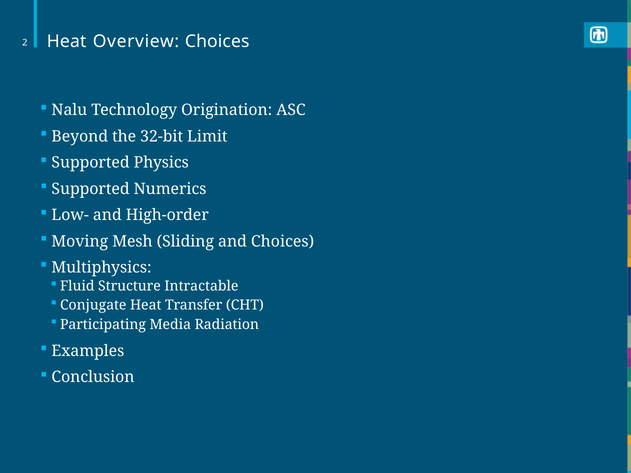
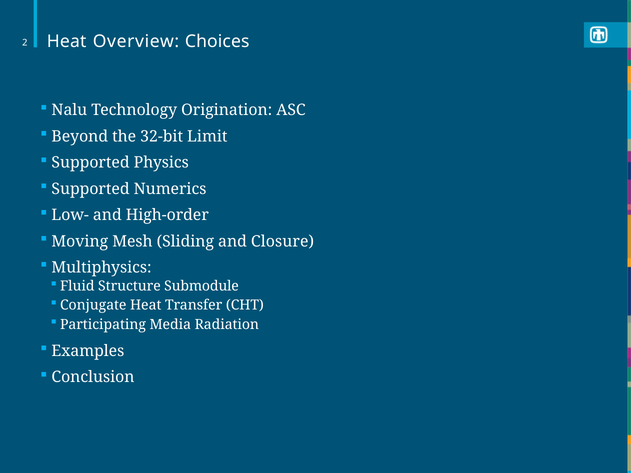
and Choices: Choices -> Closure (283, 242)
Intractable: Intractable -> Submodule (202, 286)
